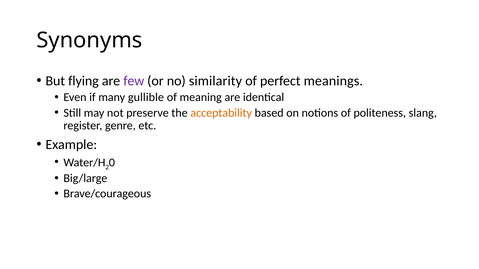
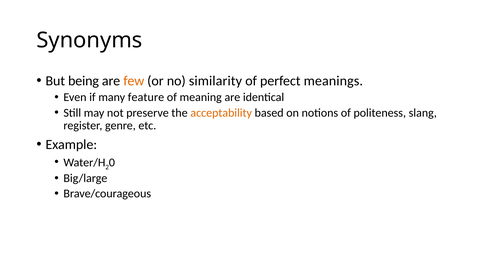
flying: flying -> being (84, 81)
few colour: purple -> orange (134, 81)
gullible: gullible -> feature (146, 97)
